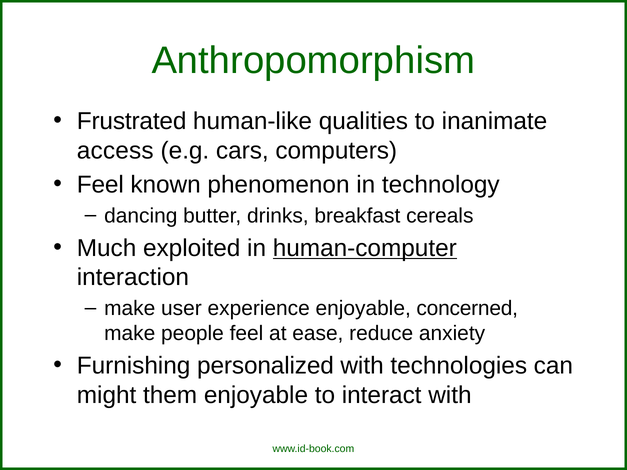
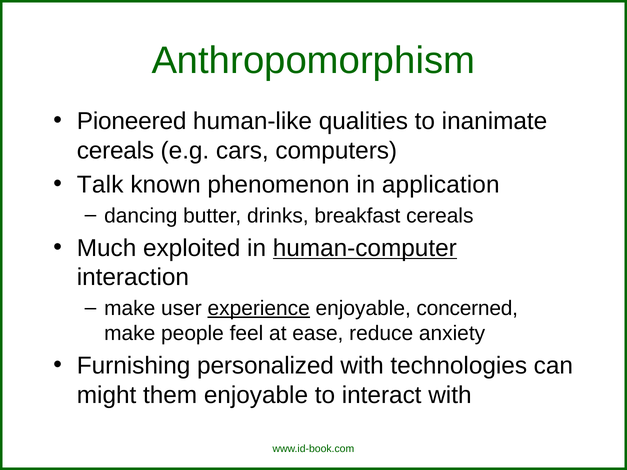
Frustrated: Frustrated -> Pioneered (132, 121)
access: access -> cereals (115, 151)
Feel: Feel -> Talk (100, 185)
technology: technology -> application (441, 185)
experience underline: none -> present (259, 309)
